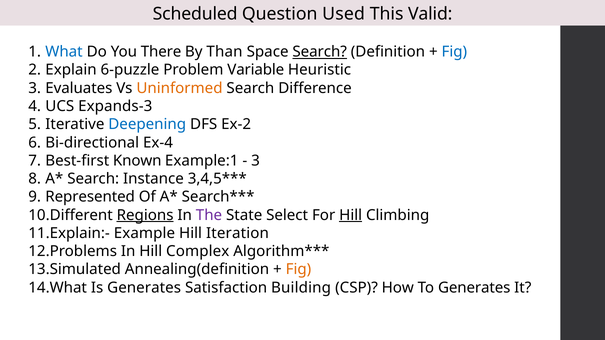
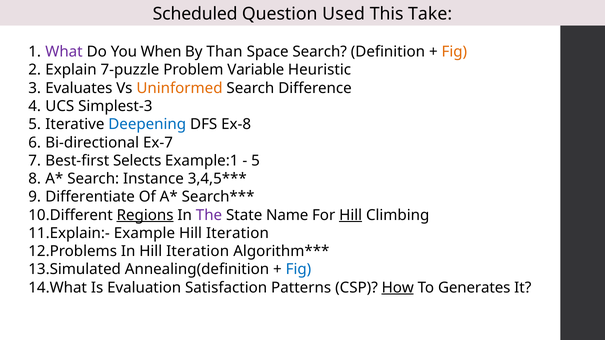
Valid: Valid -> Take (430, 14)
What colour: blue -> purple (64, 52)
There: There -> When (161, 52)
Search underline: present -> none (320, 52)
Fig colour: blue -> orange (454, 52)
6-puzzle: 6-puzzle -> 7-puzzle (130, 70)
Expands-3: Expands-3 -> Simplest-3 (115, 106)
Ex-2: Ex-2 -> Ex-8 (236, 125)
Ex-4: Ex-4 -> Ex-7 (158, 143)
Known: Known -> Selects (137, 161)
3: 3 -> 5 (256, 161)
Represented: Represented -> Differentiate (90, 197)
Select: Select -> Name (287, 215)
In Hill Complex: Complex -> Iteration (198, 252)
Fig colour: orange -> blue (298, 270)
Is Generates: Generates -> Evaluation (144, 288)
Building: Building -> Patterns (301, 288)
How underline: none -> present (398, 288)
